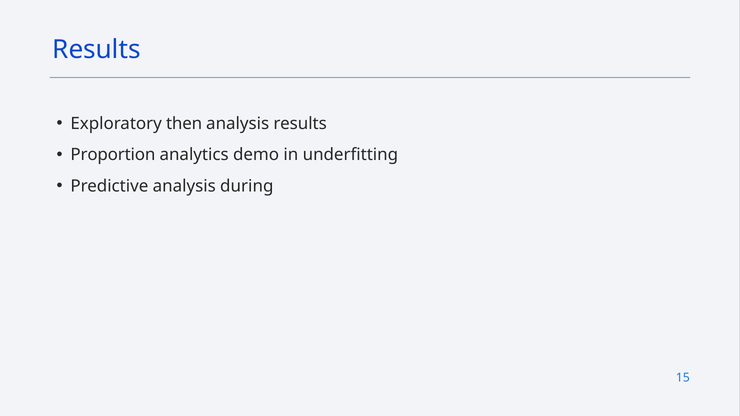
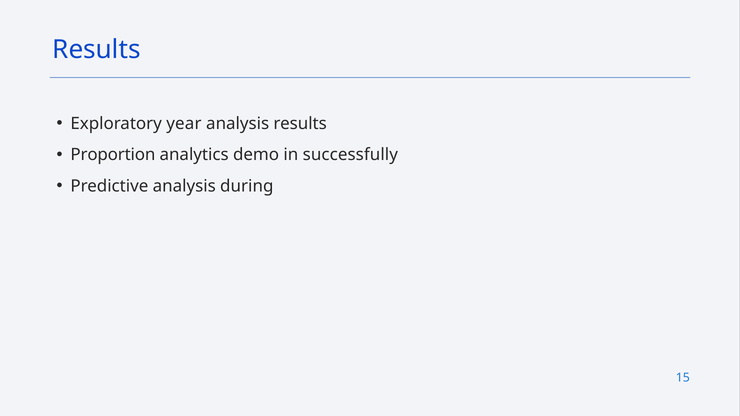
then: then -> year (184, 124)
underfitting: underfitting -> successfully (350, 155)
